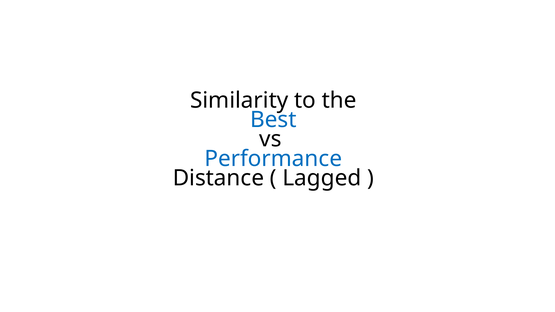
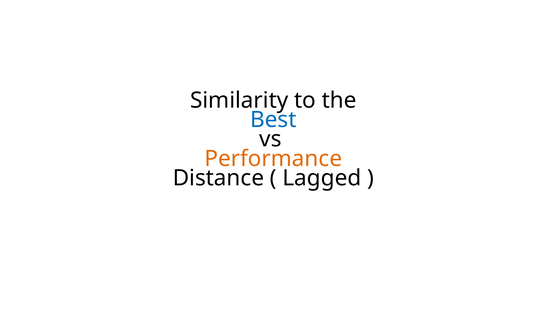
Performance colour: blue -> orange (273, 159)
